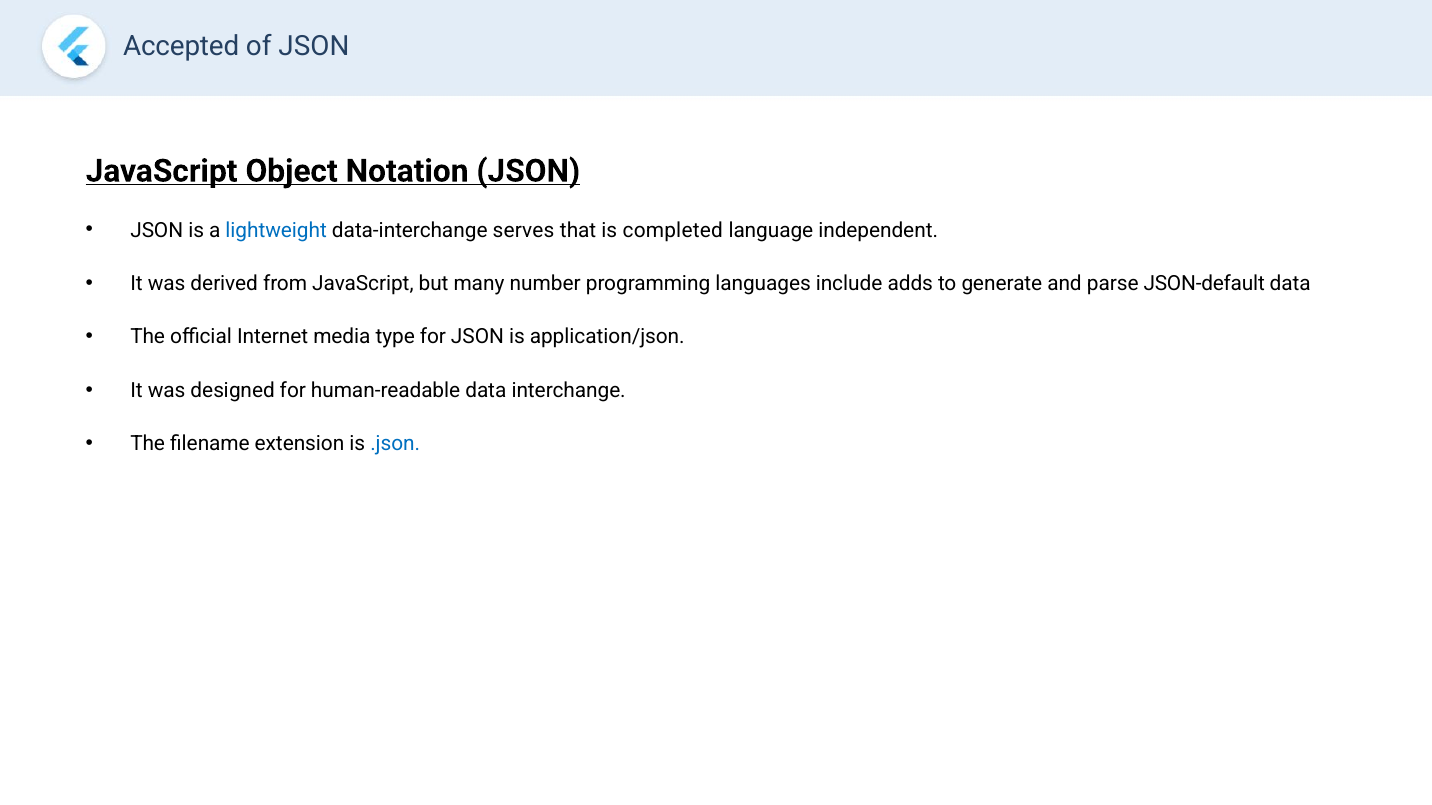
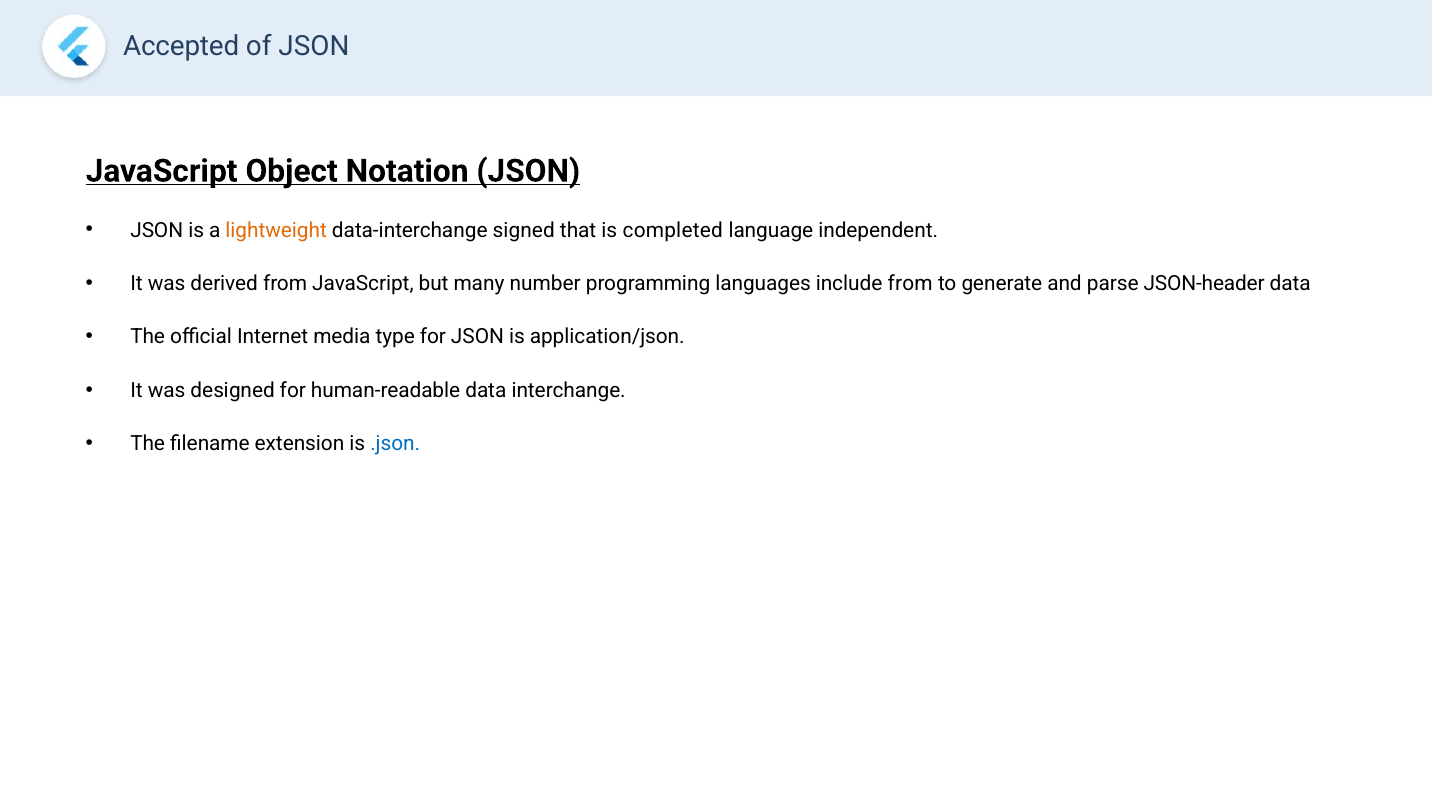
lightweight colour: blue -> orange (276, 230)
serves: serves -> signed (524, 230)
include adds: adds -> from (910, 284)
JSON-default: JSON-default -> JSON-header (1204, 284)
